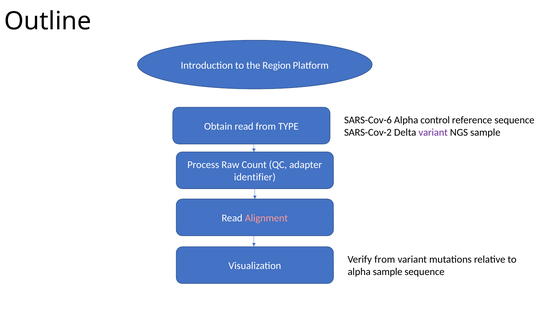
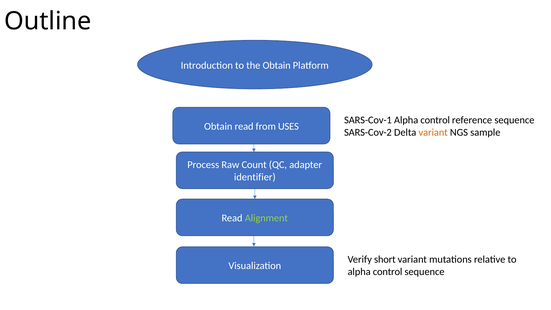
the Region: Region -> Obtain (277, 65)
SARS-Cov-6: SARS-Cov-6 -> SARS-Cov-1 (368, 120)
TYPE: TYPE -> USES (288, 126)
variant colour: purple -> orange (433, 132)
Alignment colour: pink -> light green (266, 218)
Verify from: from -> short (385, 259)
sample: sample -> control (388, 272)
